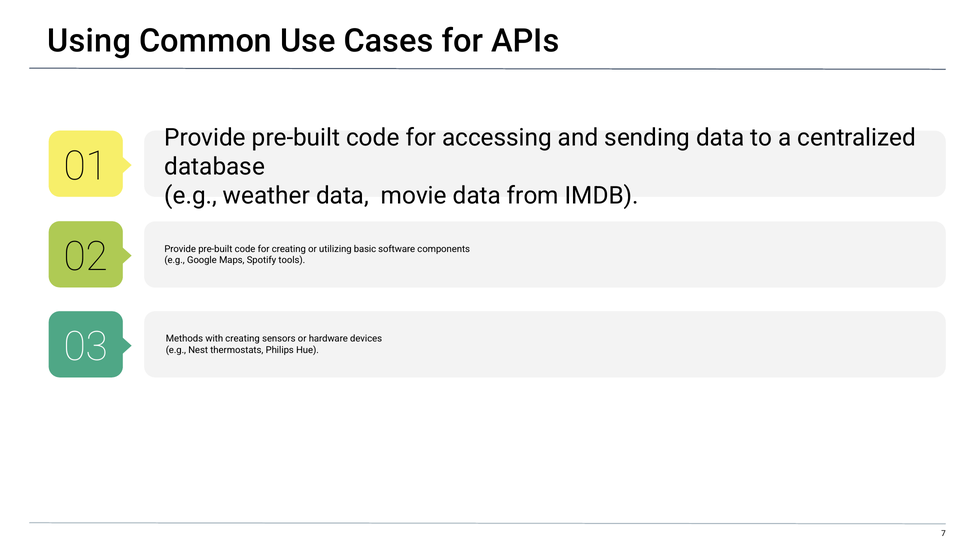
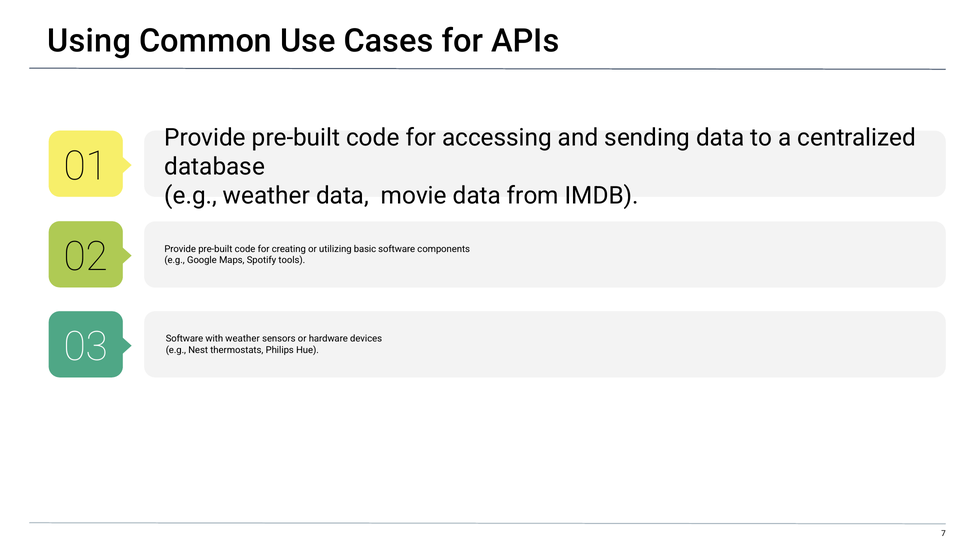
Methods: Methods -> Software (184, 339)
with creating: creating -> weather (243, 339)
